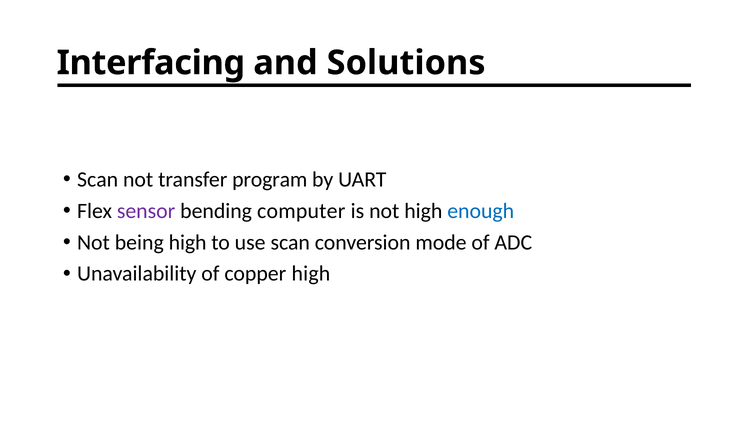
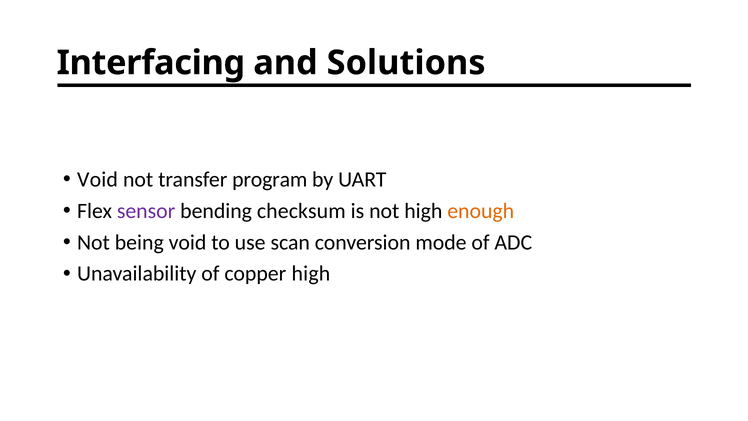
Scan: Scan -> Void (98, 179)
computer: computer -> checksum (301, 211)
enough colour: blue -> orange (481, 211)
being high: high -> void (188, 242)
